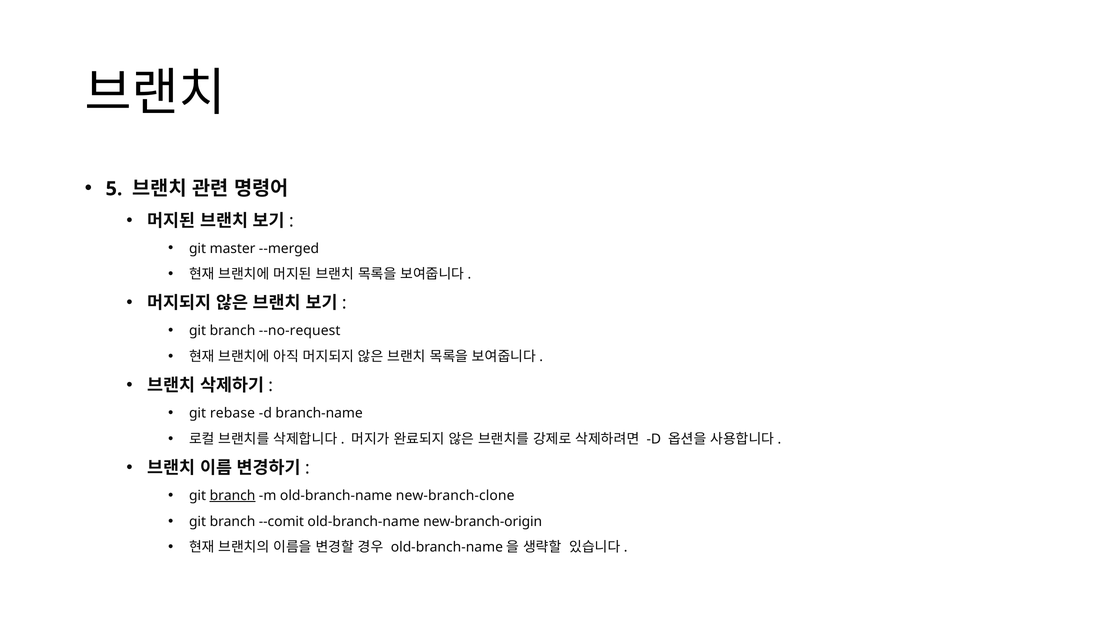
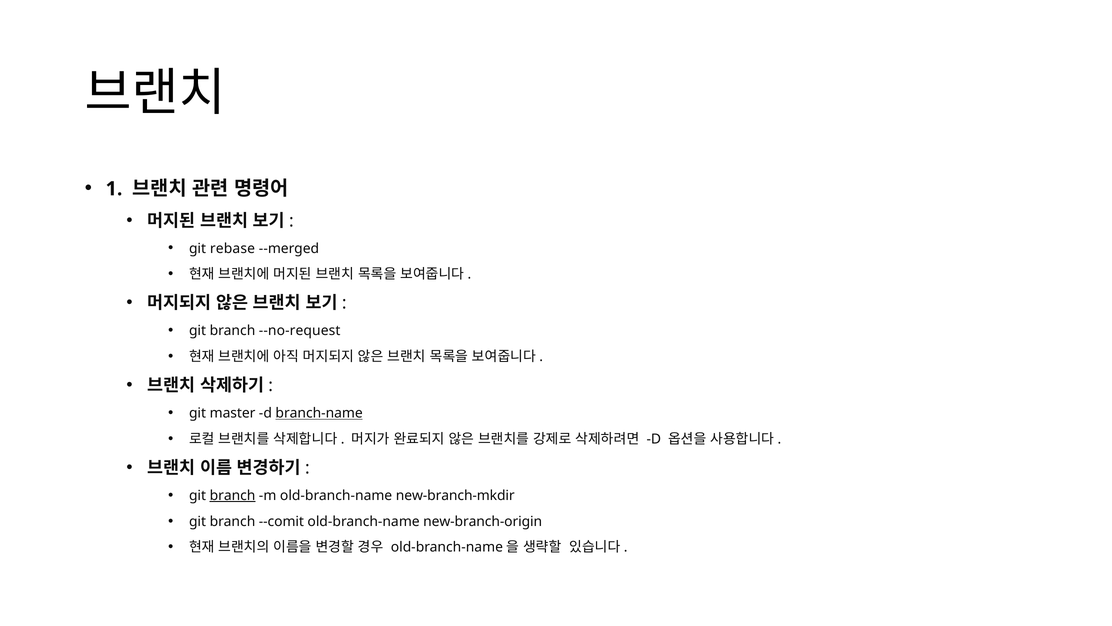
5: 5 -> 1 (114, 189)
master: master -> rebase (232, 248)
rebase: rebase -> master (233, 413)
branch-name underline: none -> present (319, 413)
new-branch-clone: new-branch-clone -> new-branch-mkdir (455, 495)
